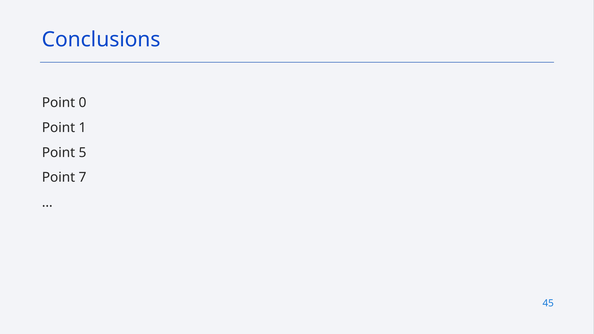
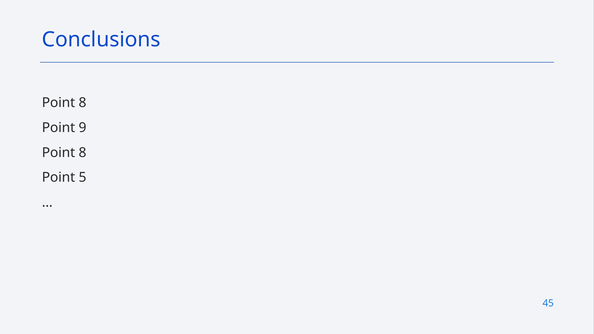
0: 0 -> 8 (83, 103)
1: 1 -> 9 (83, 128)
5: 5 -> 8 (83, 153)
7: 7 -> 5 (83, 178)
